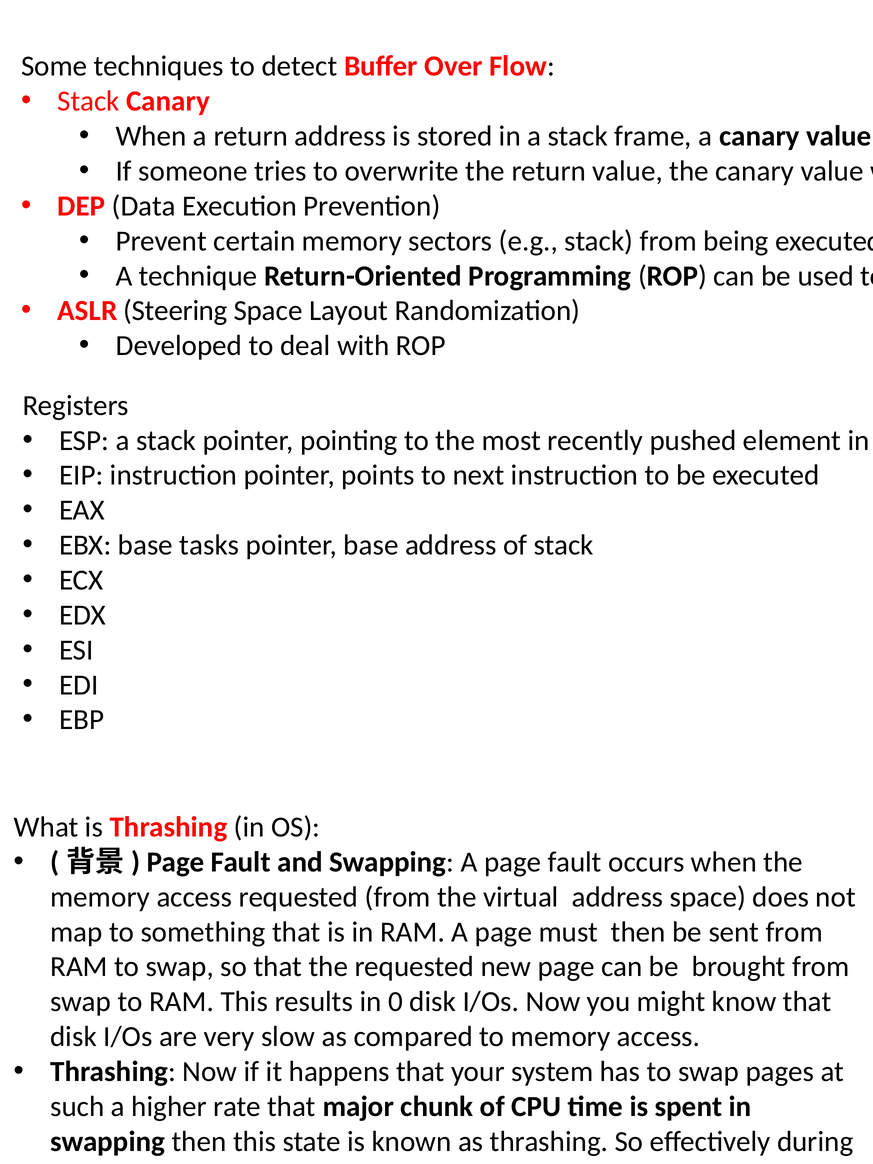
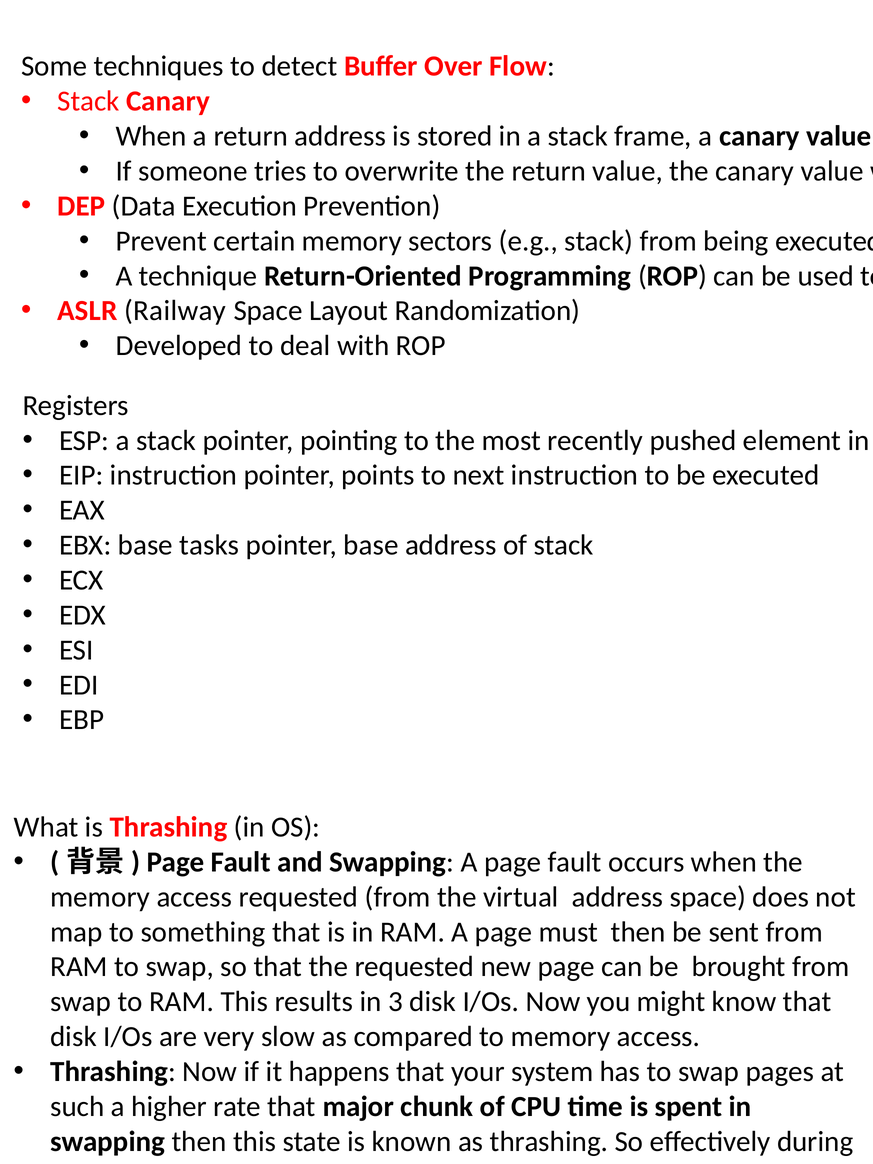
Steering: Steering -> Railway (175, 311)
0: 0 -> 3 (396, 1002)
